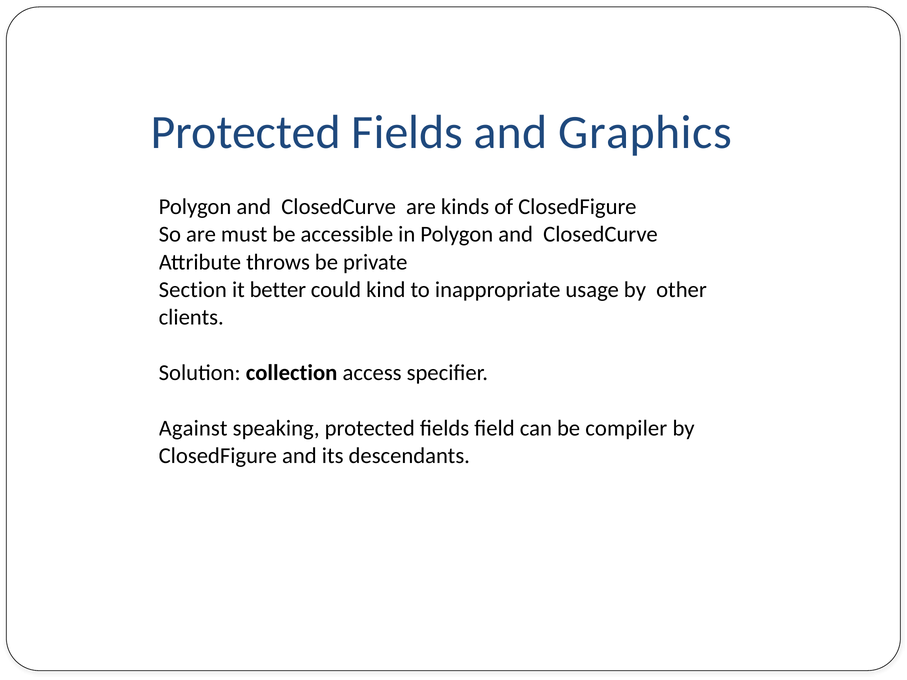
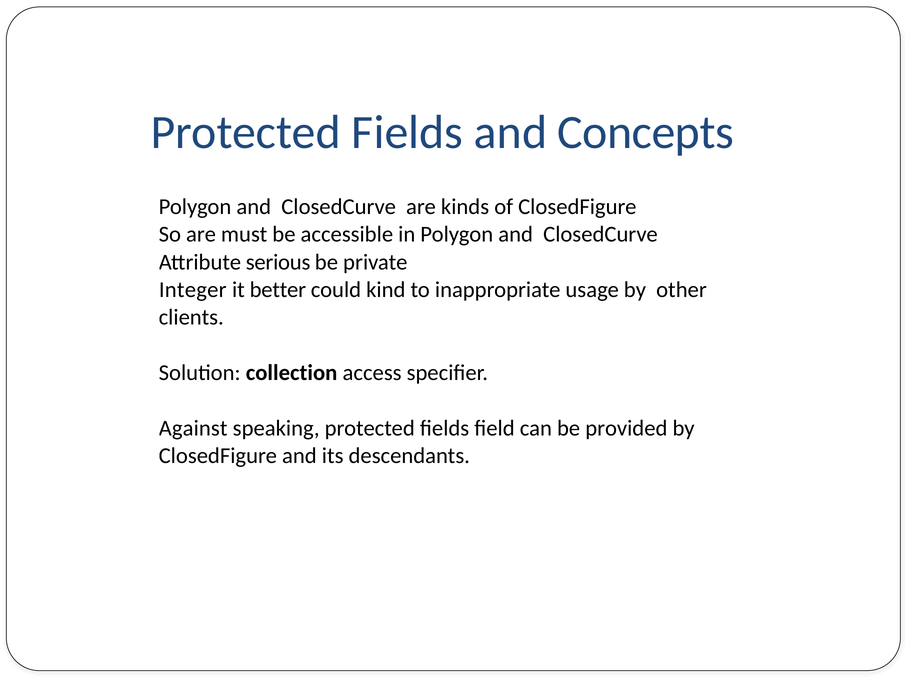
Graphics: Graphics -> Concepts (646, 132)
throws: throws -> serious (278, 262)
Section: Section -> Integer (193, 290)
compiler: compiler -> provided (626, 428)
